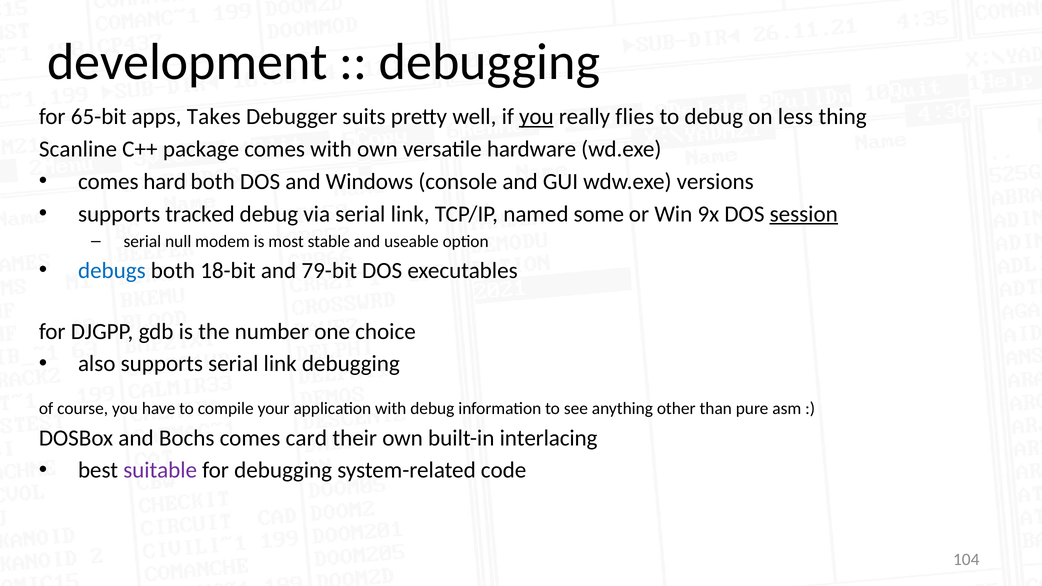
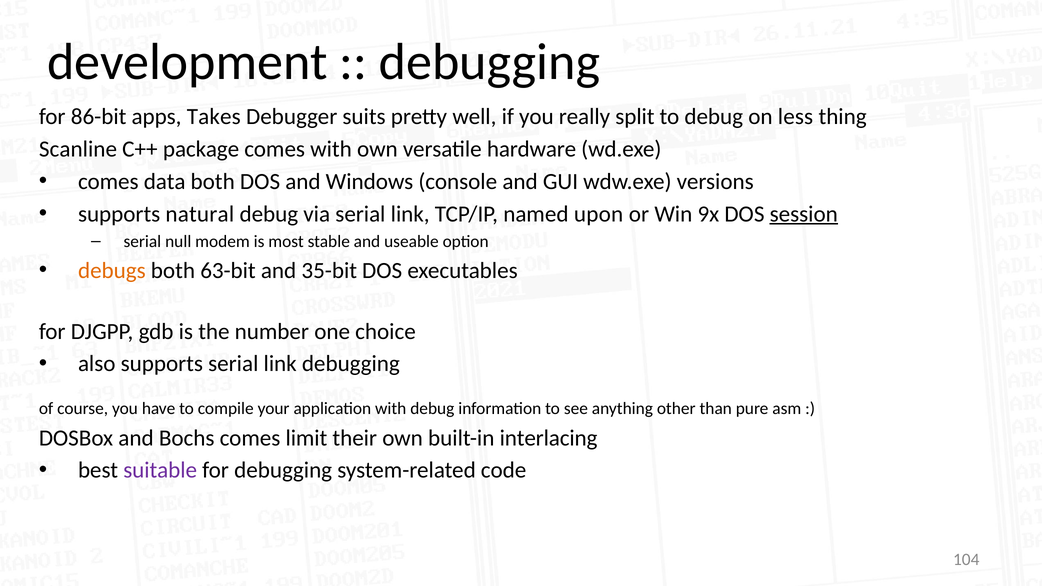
65-bit: 65-bit -> 86-bit (99, 117)
you underline: present -> none (536, 117)
flies: flies -> split (635, 117)
hard: hard -> data (165, 182)
tracked: tracked -> natural (200, 214)
some: some -> upon (599, 214)
debugs colour: blue -> orange (112, 271)
18-bit: 18-bit -> 63-bit (228, 271)
79-bit: 79-bit -> 35-bit (329, 271)
card: card -> limit (306, 438)
